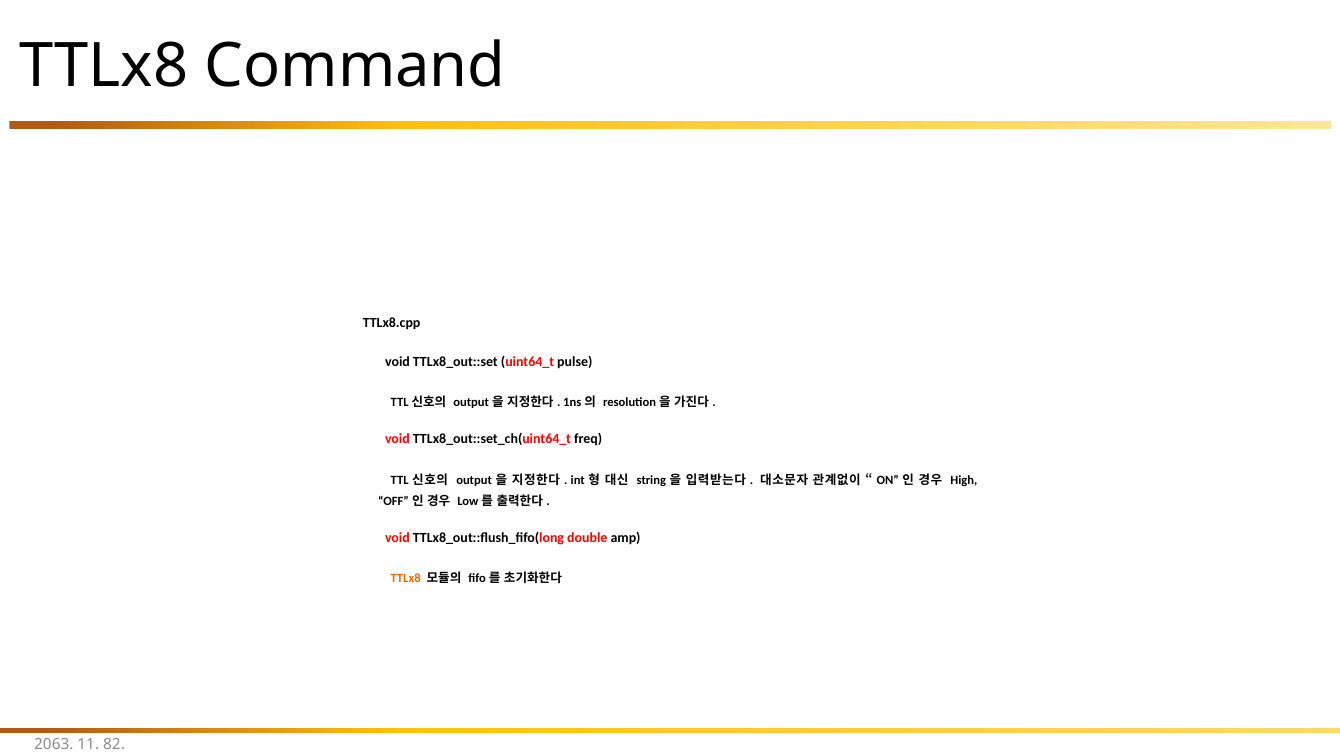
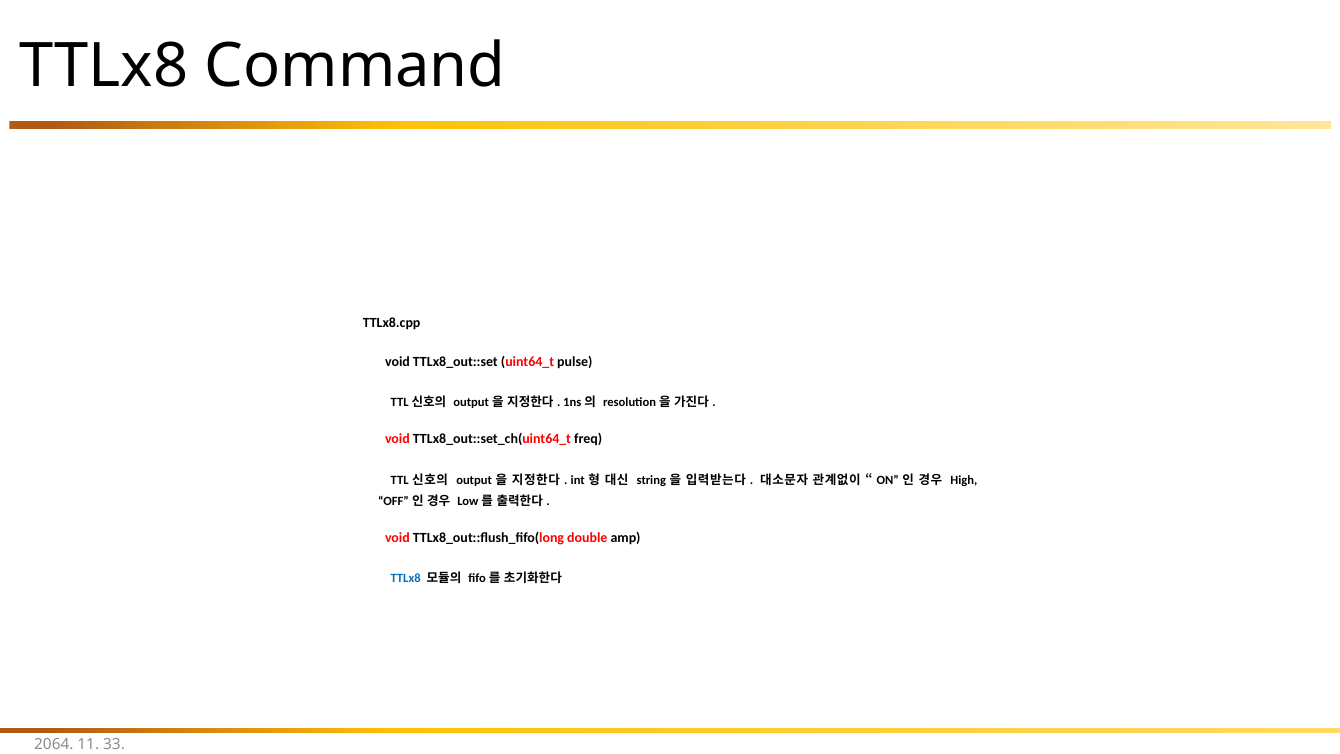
TTLx8 colour: orange -> blue (406, 578)
2063: 2063 -> 2064 (54, 744)
82: 82 -> 33 (114, 744)
